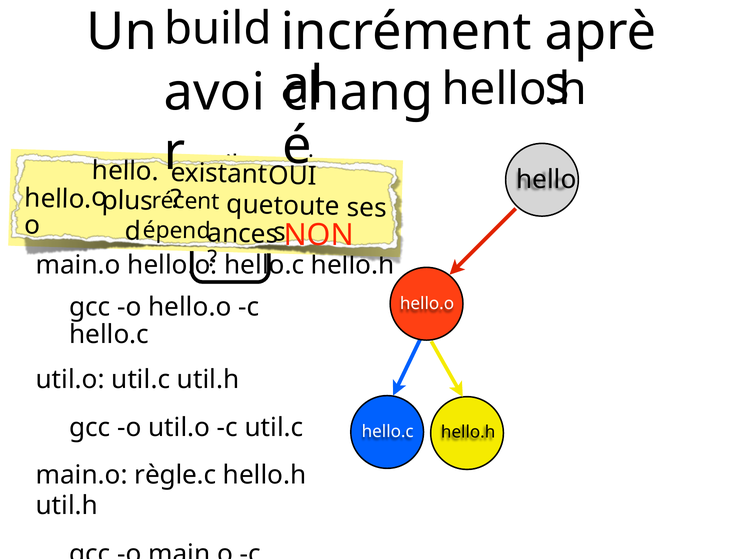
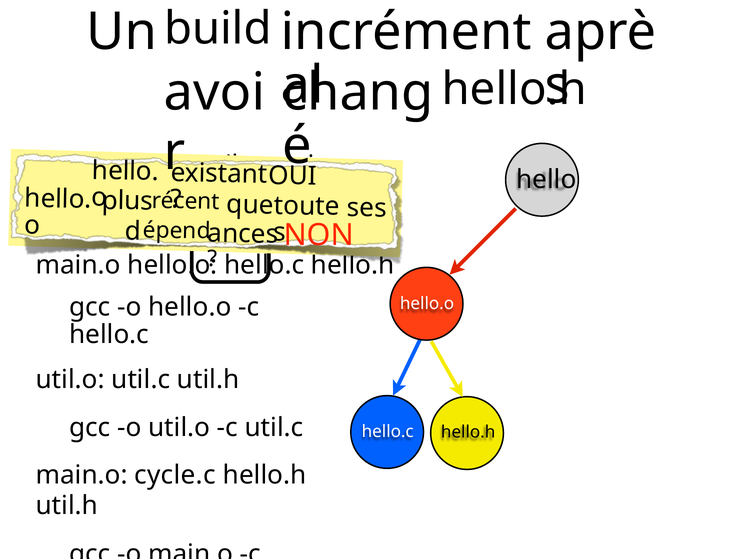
règle.c: règle.c -> cycle.c (175, 475)
